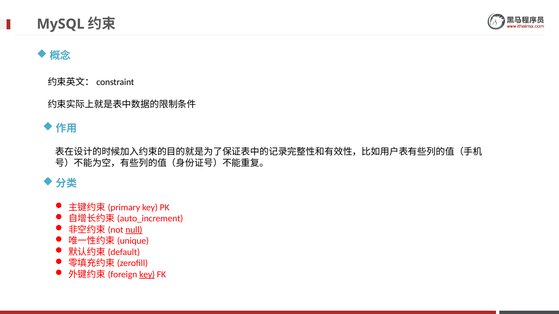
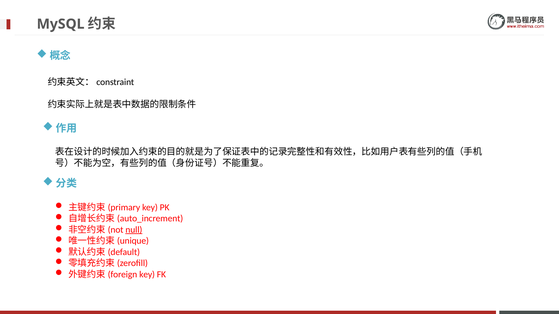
key underline: present -> none (147, 275)
